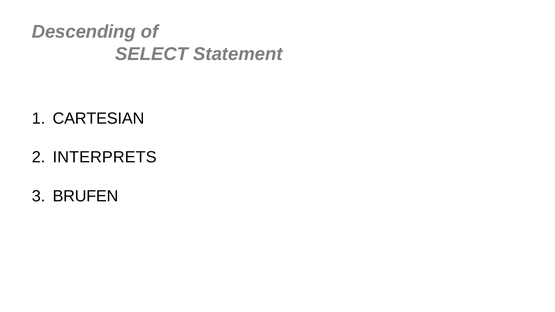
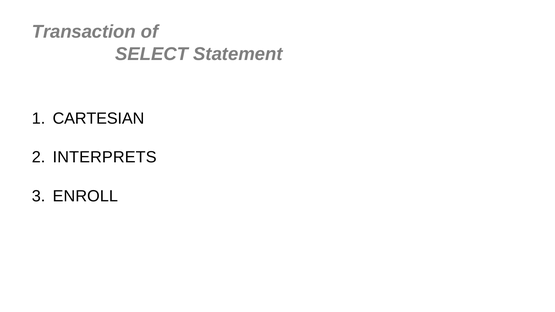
Descending: Descending -> Transaction (84, 32)
BRUFEN: BRUFEN -> ENROLL (85, 196)
